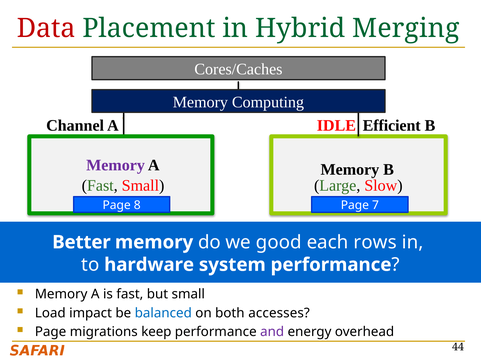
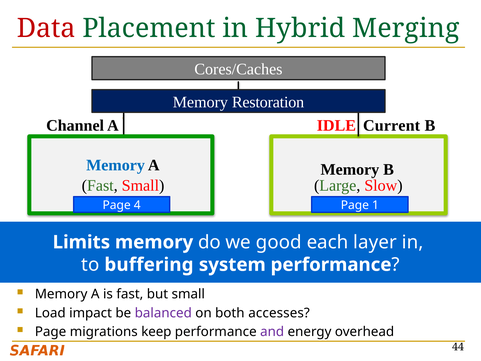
Computing: Computing -> Restoration (268, 102)
Efficient: Efficient -> Current (392, 126)
Memory colour: purple -> blue (116, 165)
8: 8 -> 4 (137, 205)
7: 7 -> 1 (375, 205)
Better: Better -> Limits (81, 242)
rows: rows -> layer (375, 242)
hardware: hardware -> buffering (149, 265)
balanced colour: blue -> purple (163, 313)
